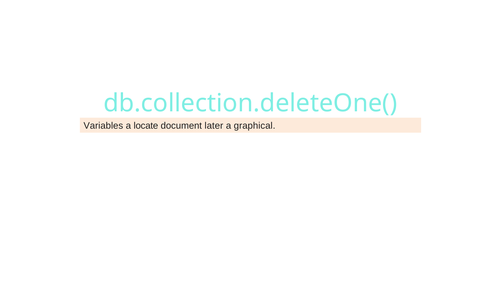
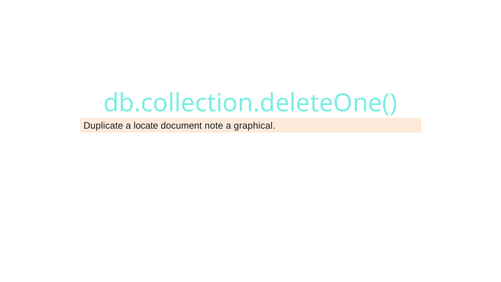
Variables: Variables -> Duplicate (103, 126)
later: later -> note (214, 126)
